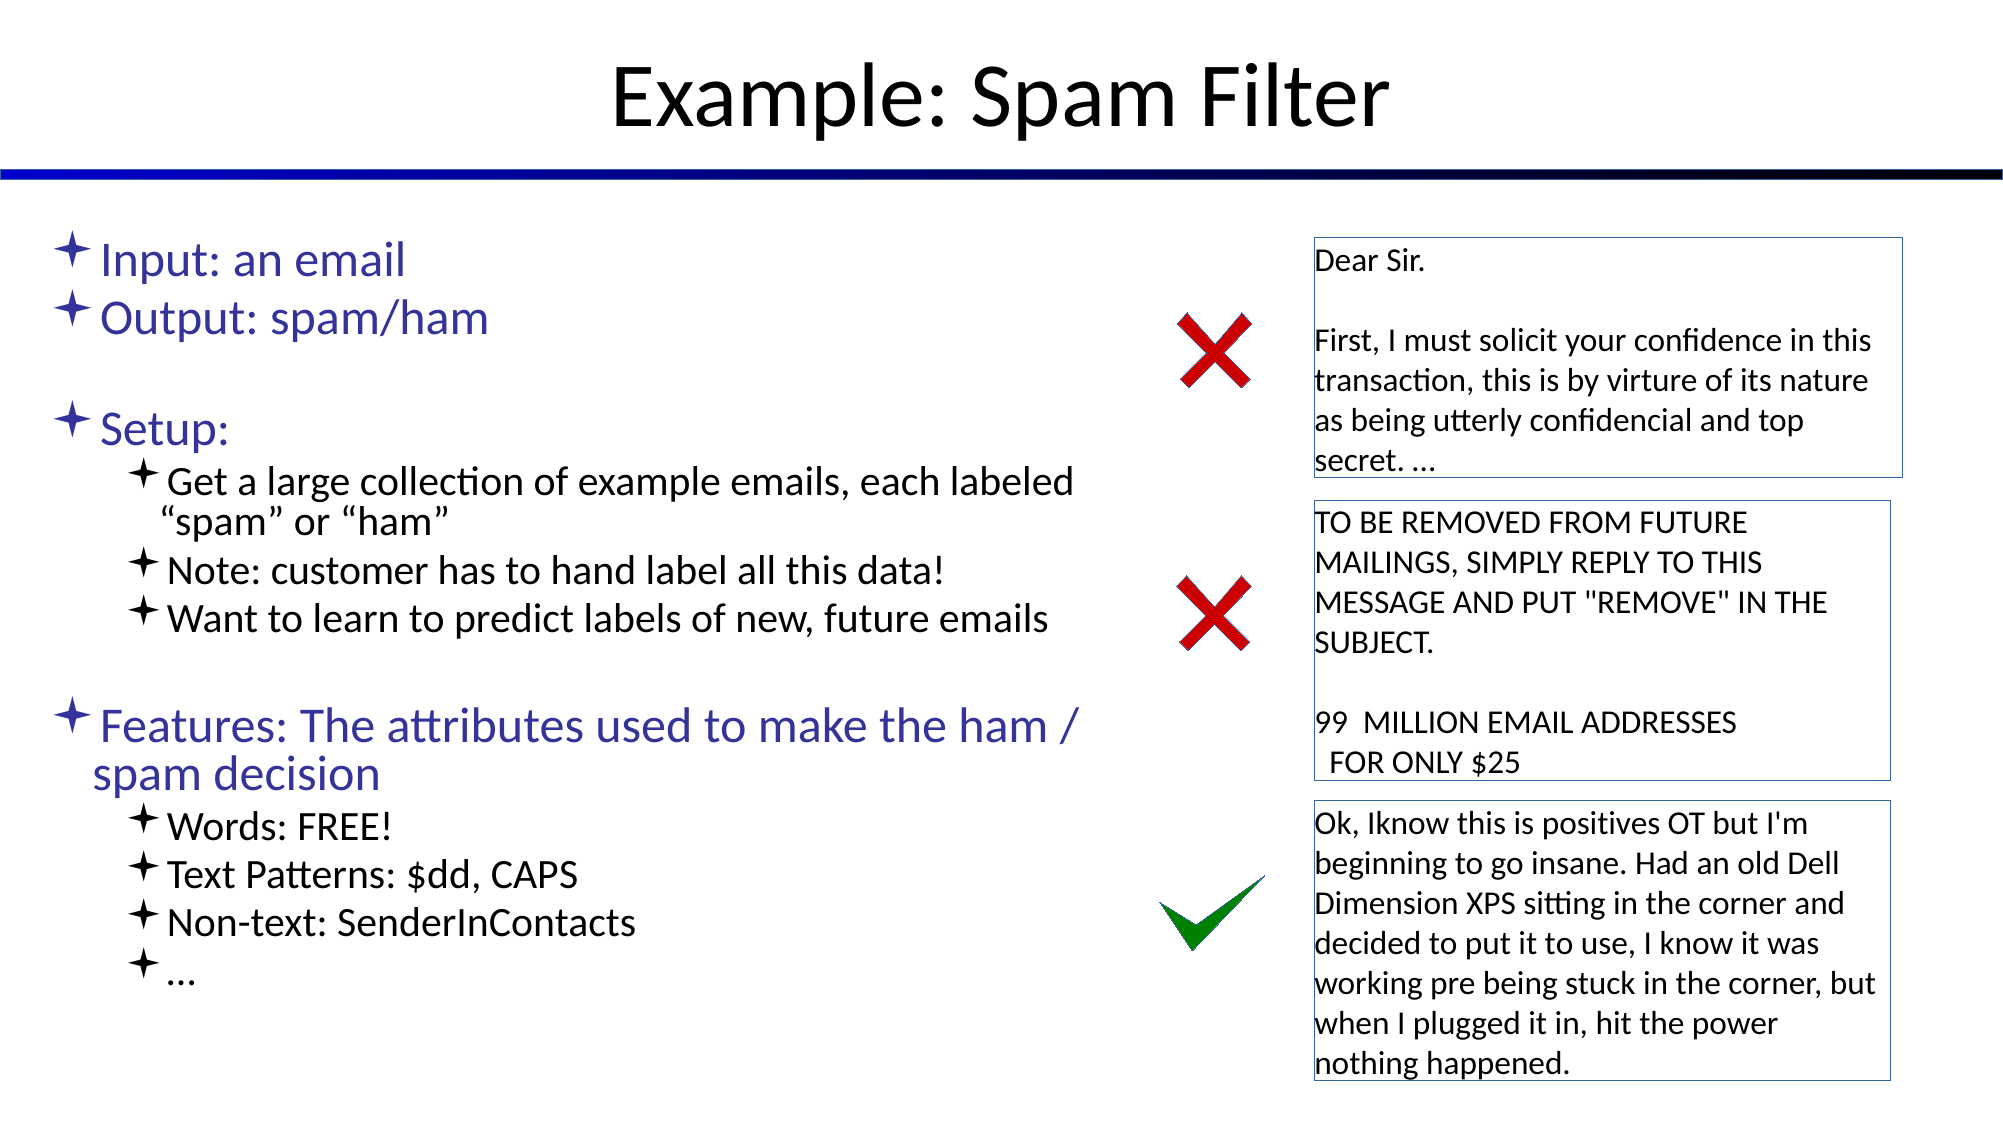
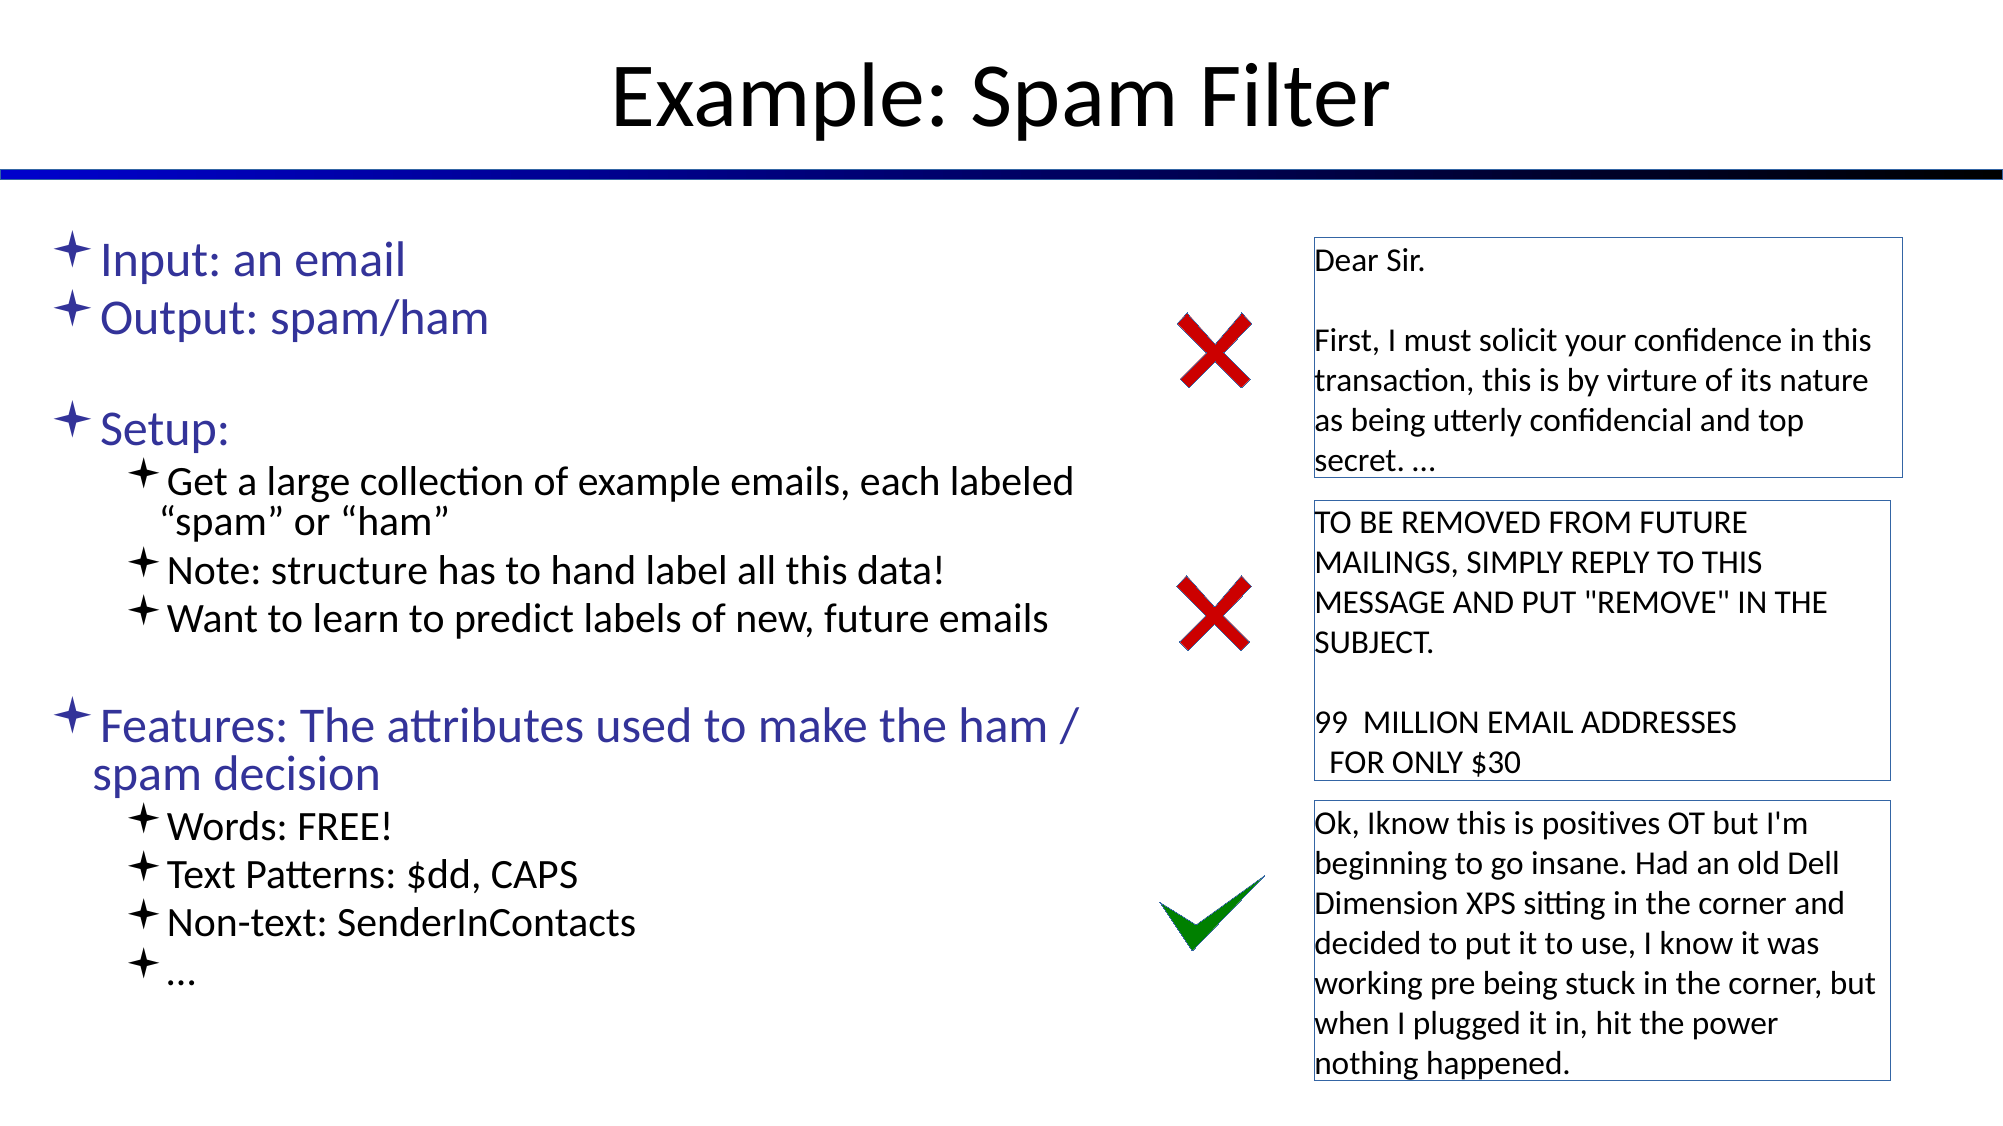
customer: customer -> structure (349, 571)
$25: $25 -> $30 (1496, 763)
